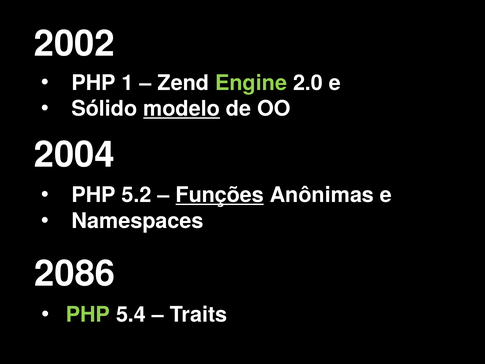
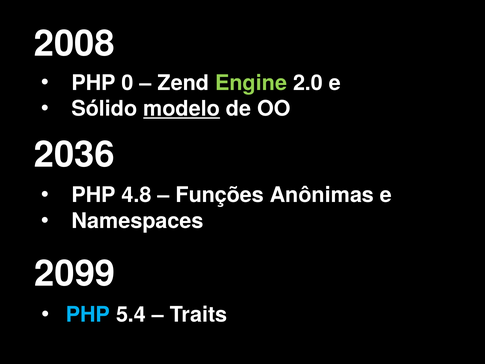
2002: 2002 -> 2008 (74, 44)
1: 1 -> 0 (128, 83)
2004: 2004 -> 2036 (74, 155)
5.2: 5.2 -> 4.8 (137, 195)
Funções underline: present -> none (220, 195)
2086: 2086 -> 2099 (75, 274)
PHP colour: light green -> light blue (88, 315)
